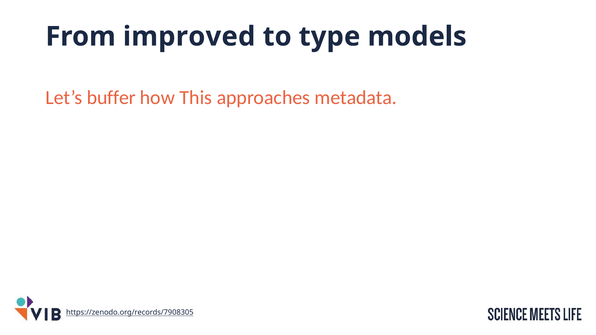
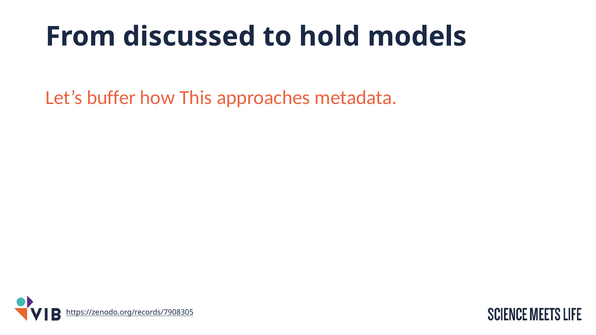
improved: improved -> discussed (189, 37)
type: type -> hold (329, 37)
